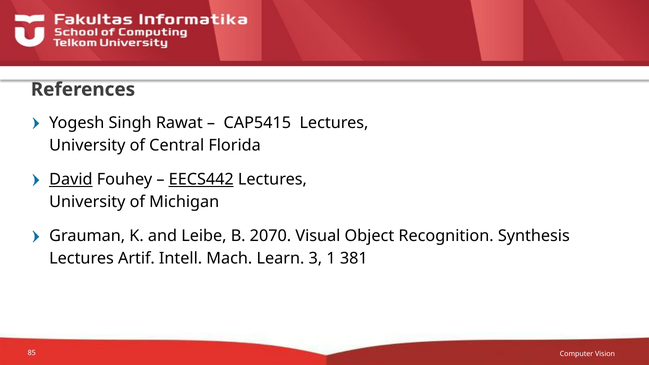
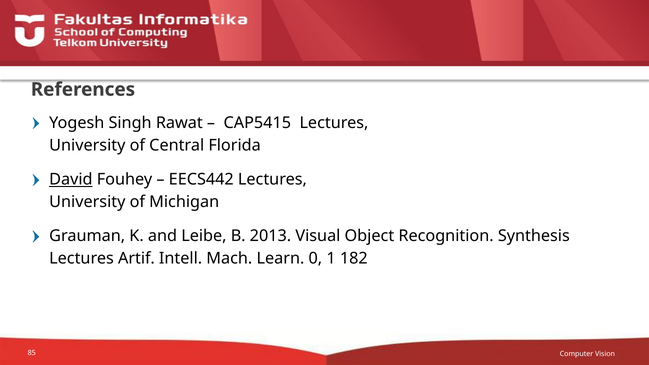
EECS442 underline: present -> none (201, 180)
2070: 2070 -> 2013 (270, 236)
3: 3 -> 0 (315, 258)
381: 381 -> 182 (354, 258)
